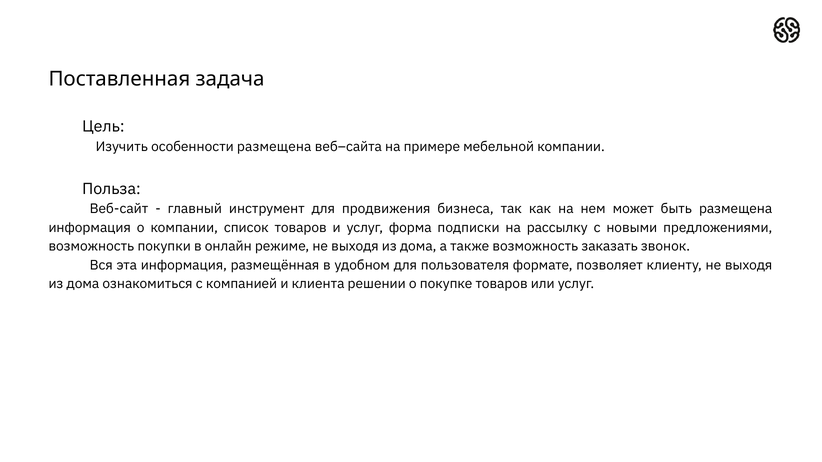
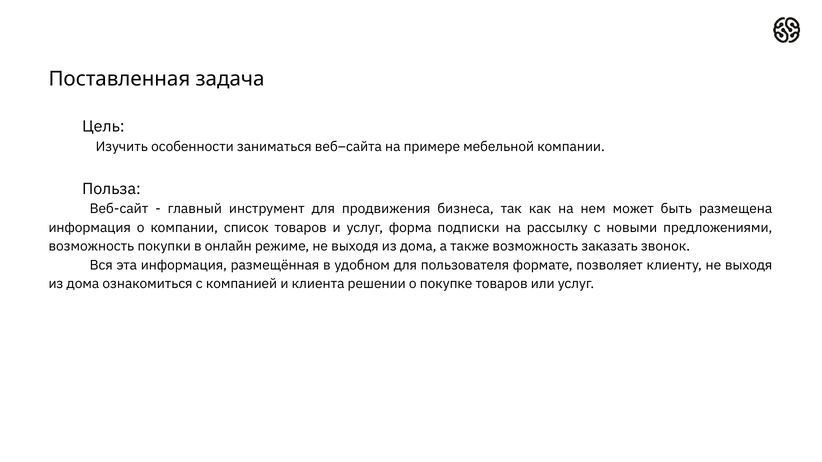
особенности размещена: размещена -> заниматься (274, 147)
